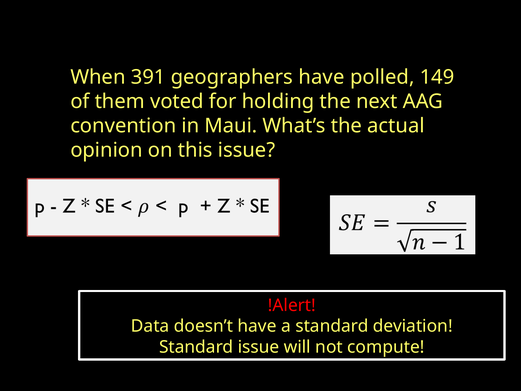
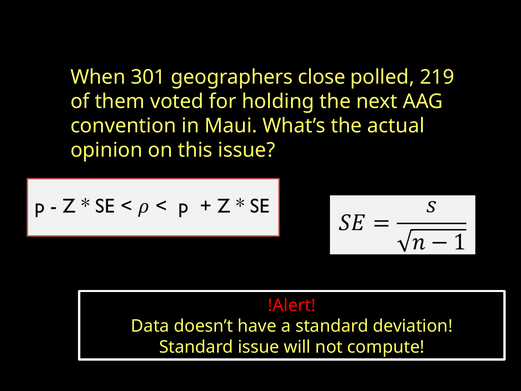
391: 391 -> 301 (148, 77)
geographers have: have -> close (322, 77)
149: 149 -> 219 (437, 77)
